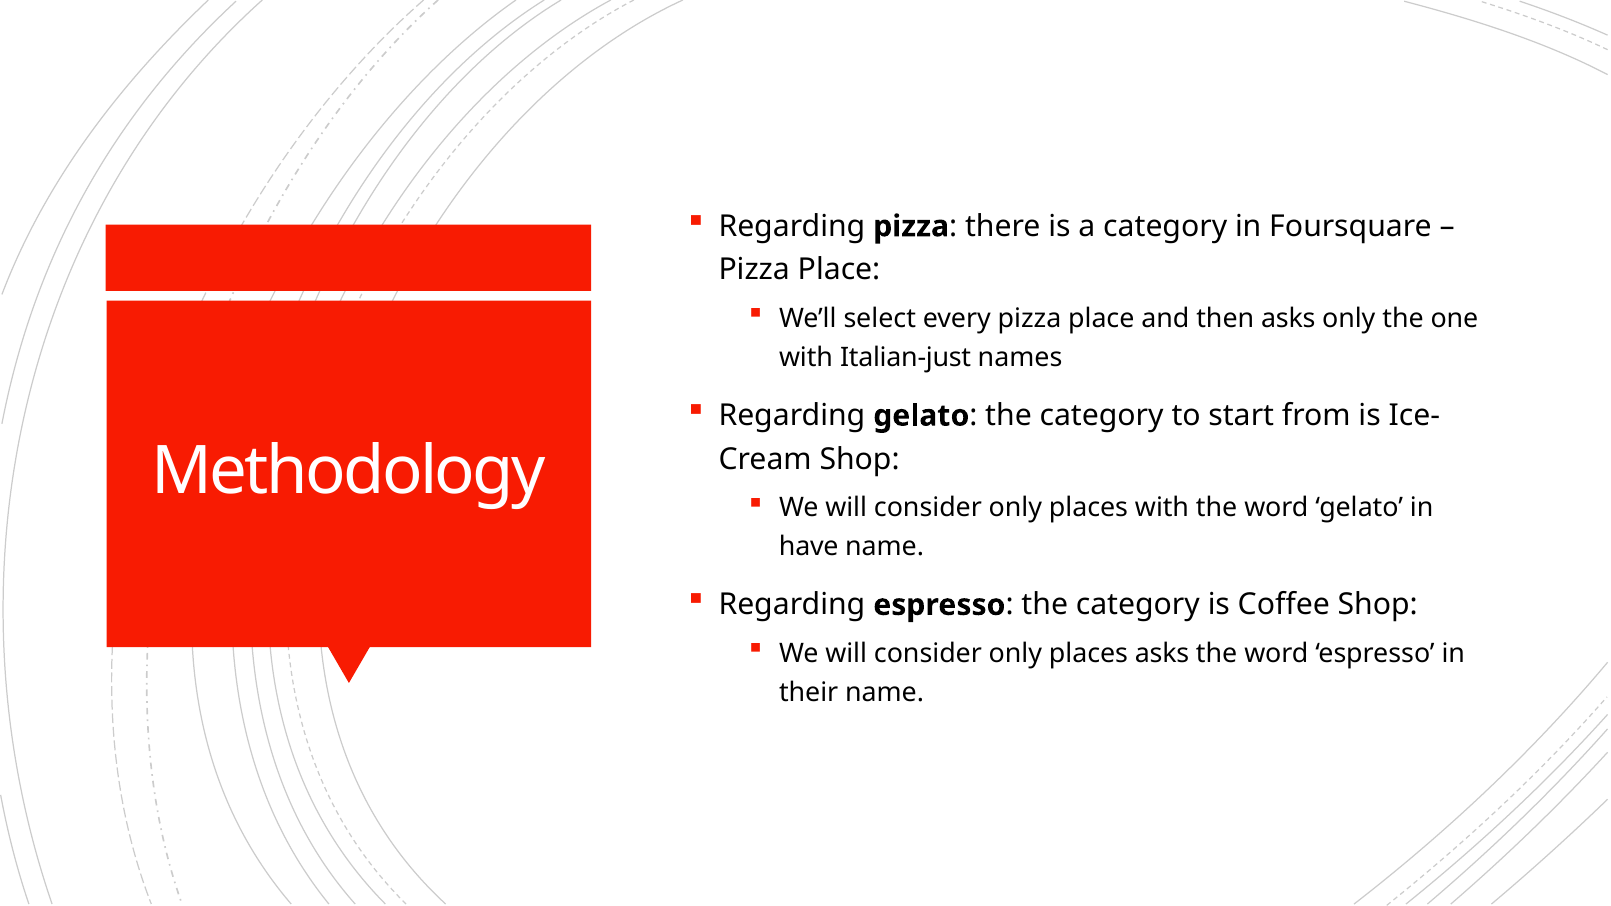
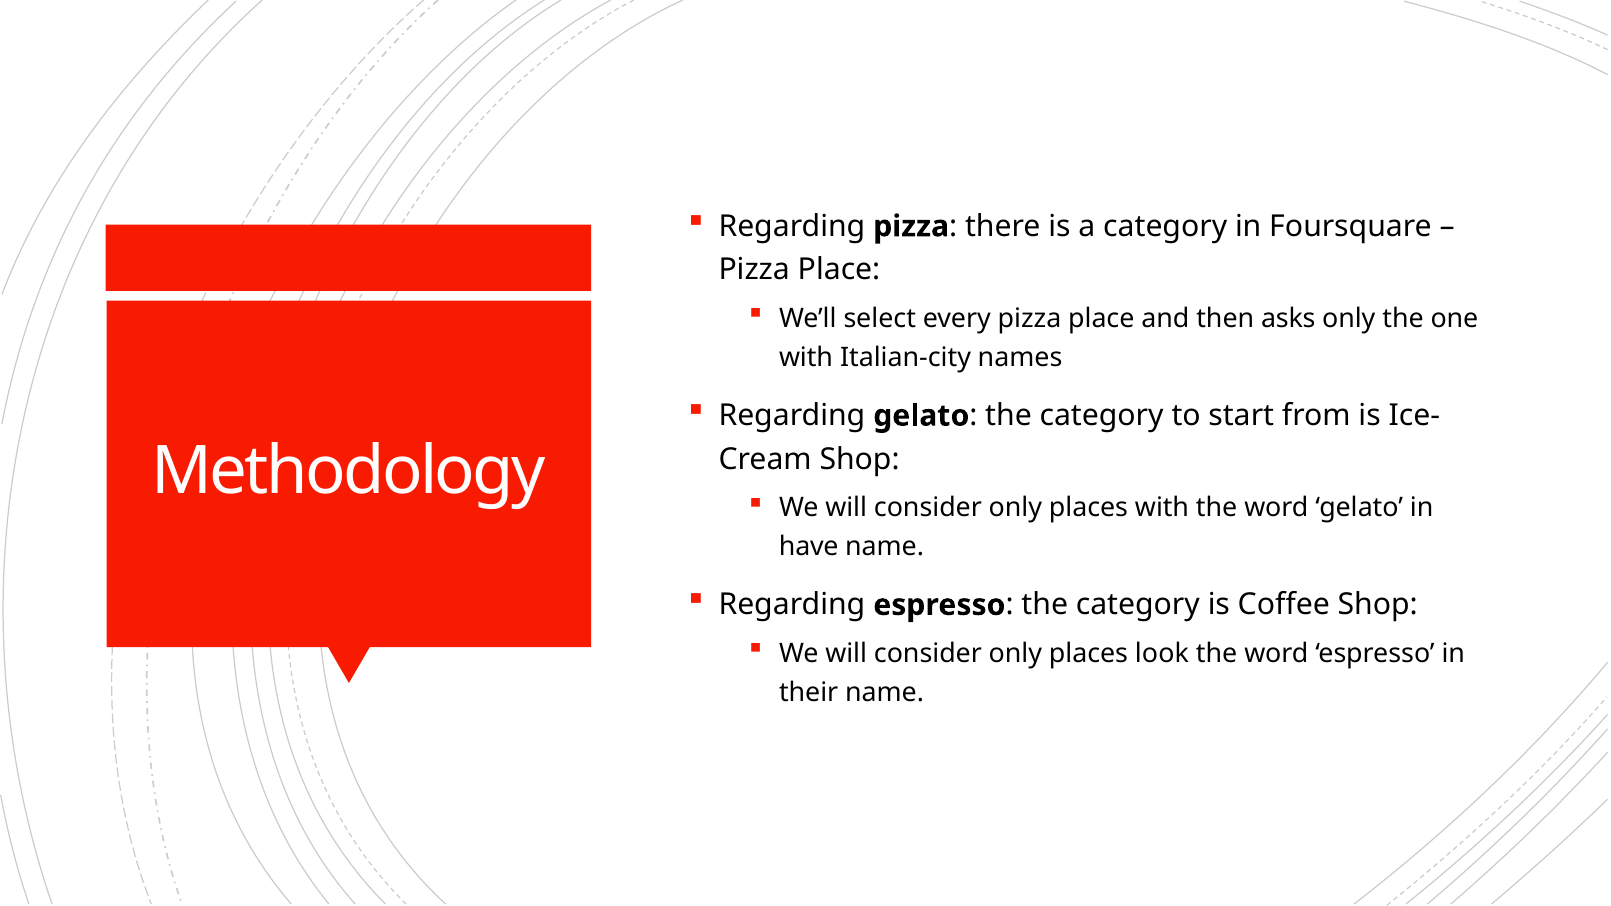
Italian-just: Italian-just -> Italian-city (905, 357)
places asks: asks -> look (1162, 654)
